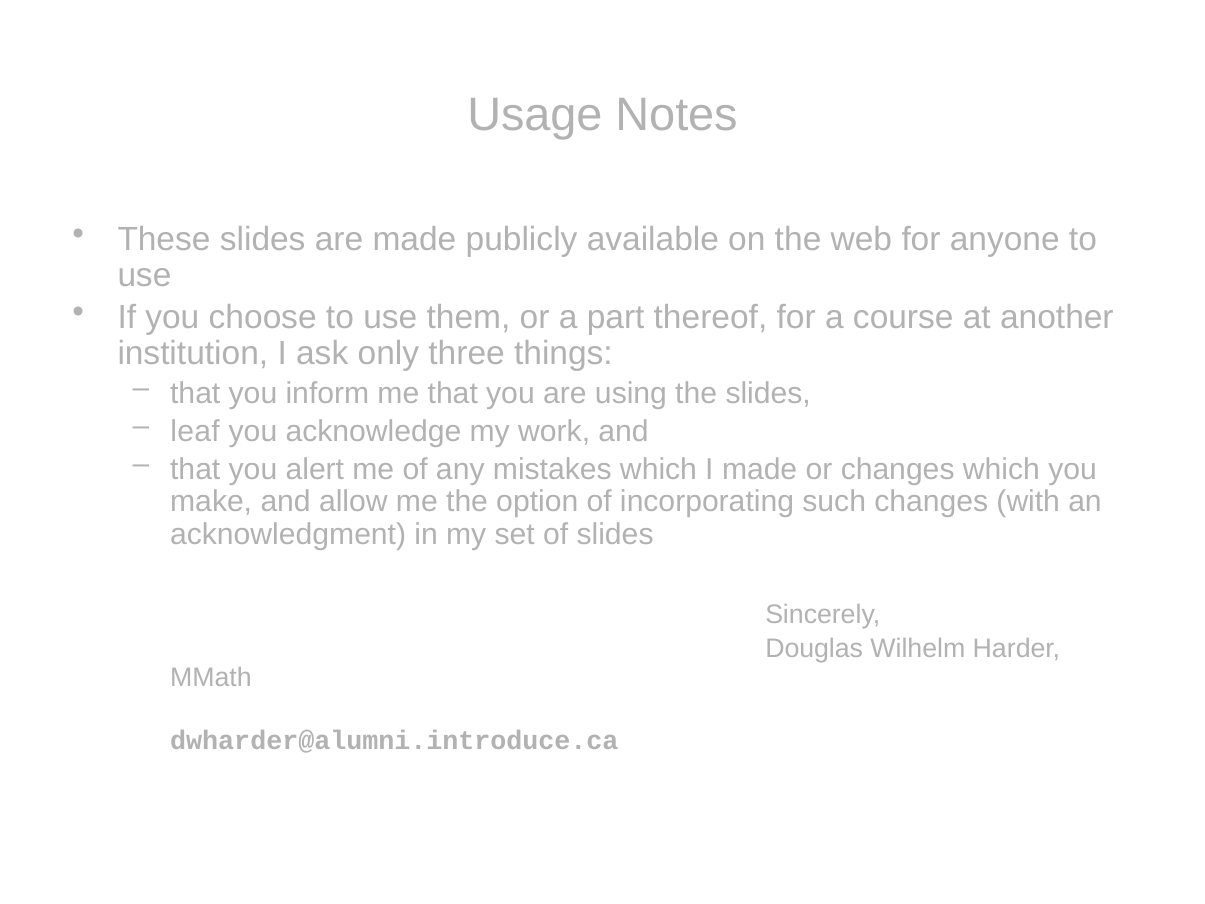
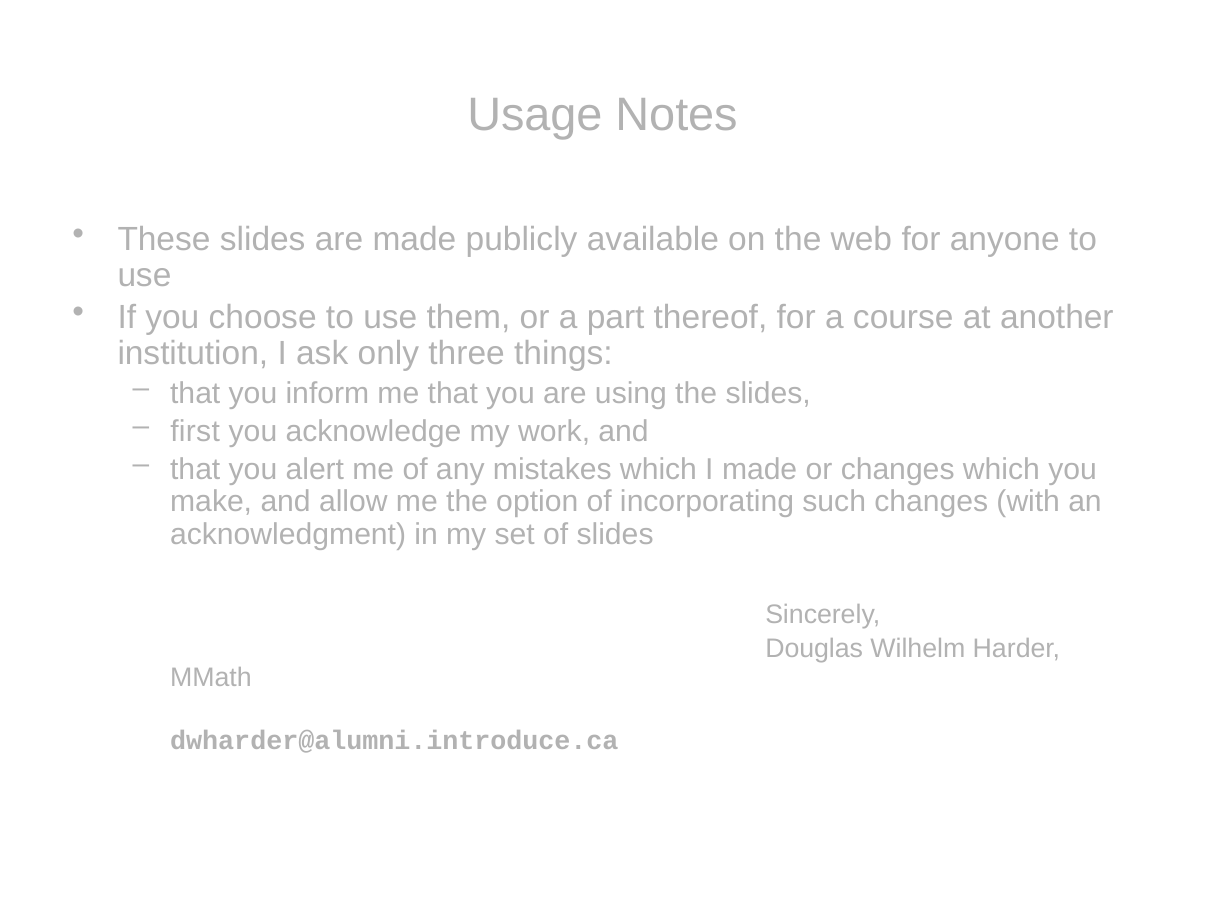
leaf: leaf -> first (195, 431)
